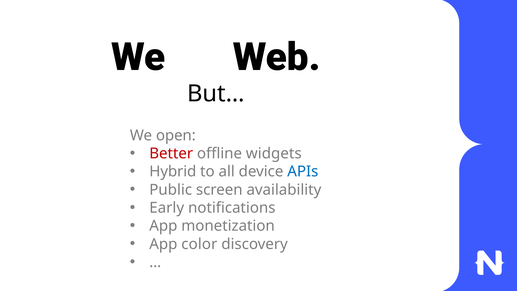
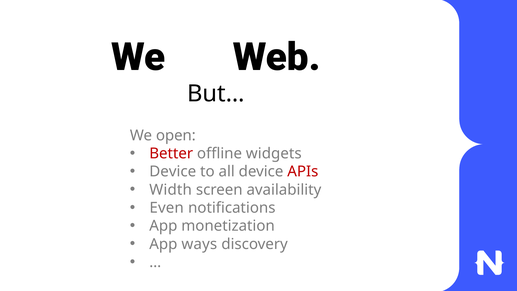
Hybrid: Hybrid -> Device (173, 172)
APIs colour: blue -> red (303, 172)
Public: Public -> Width (171, 190)
Early: Early -> Even (167, 208)
color: color -> ways (199, 244)
